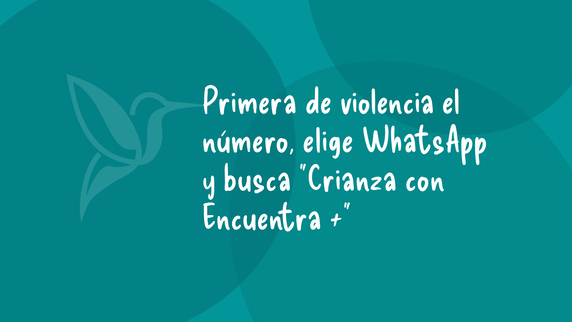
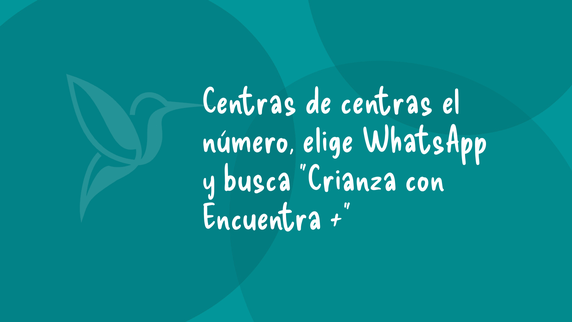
Primera: Primera -> Centras (249, 102)
de violencia: violencia -> centras (387, 102)
